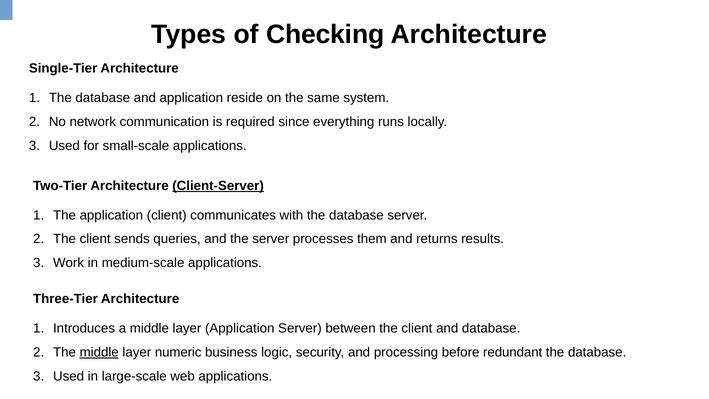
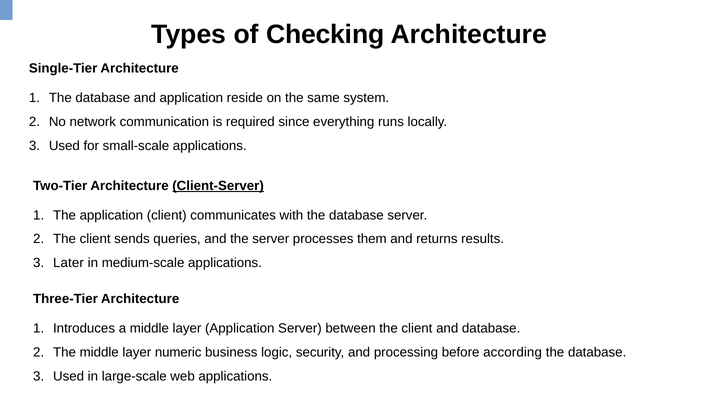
Work: Work -> Later (68, 263)
middle underline: present -> none (99, 352)
redundant: redundant -> according (513, 352)
